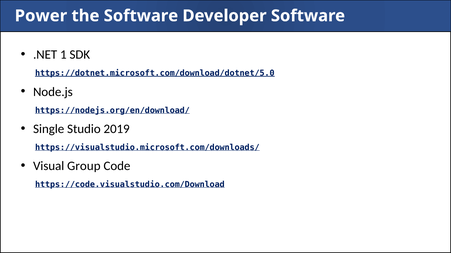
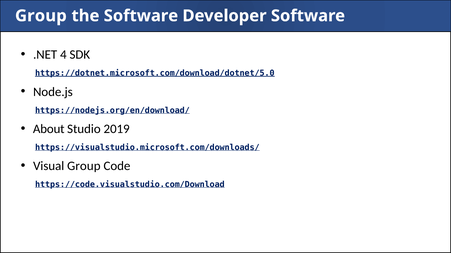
Power: Power -> Group (41, 16)
1: 1 -> 4 (63, 55)
Single: Single -> About (49, 129)
